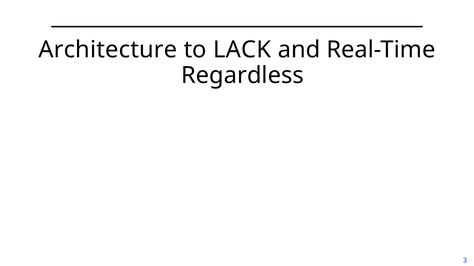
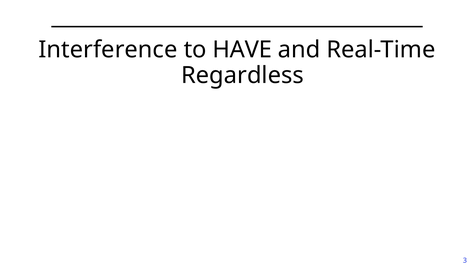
Architecture: Architecture -> Interference (108, 50)
LACK: LACK -> HAVE (242, 50)
